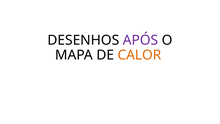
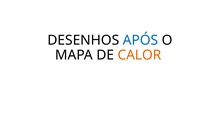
APÓS colour: purple -> blue (141, 40)
